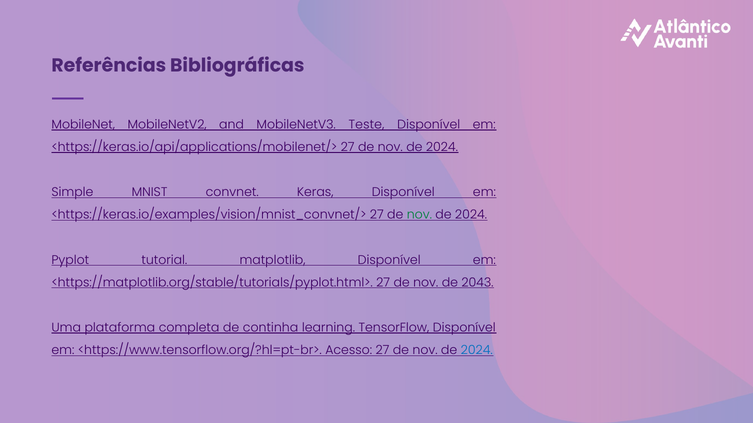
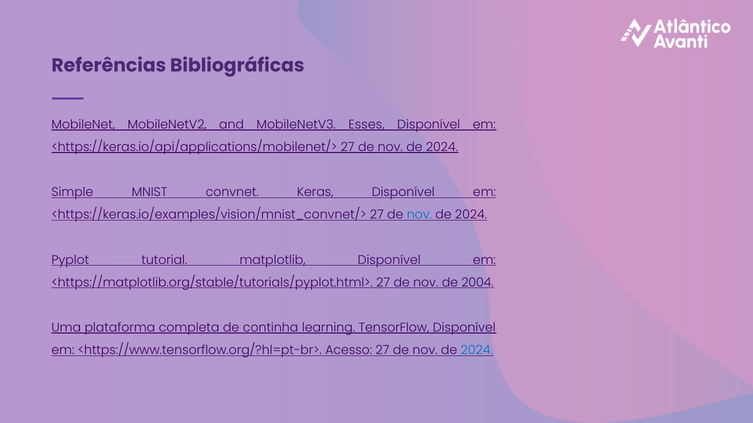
Teste: Teste -> Esses (366, 125)
nov colour: green -> blue (419, 215)
2043: 2043 -> 2004 (477, 283)
